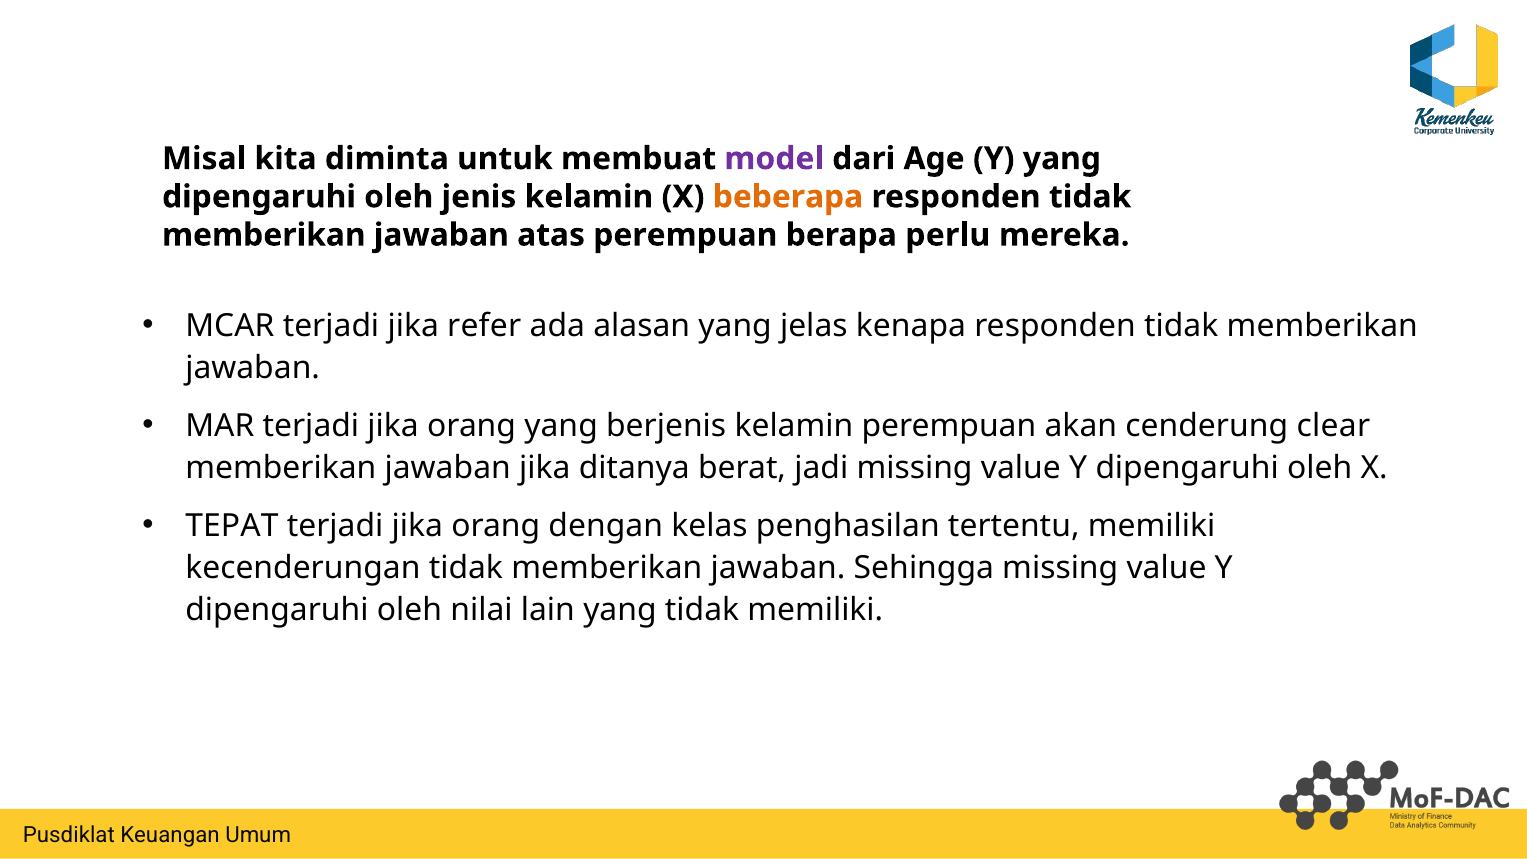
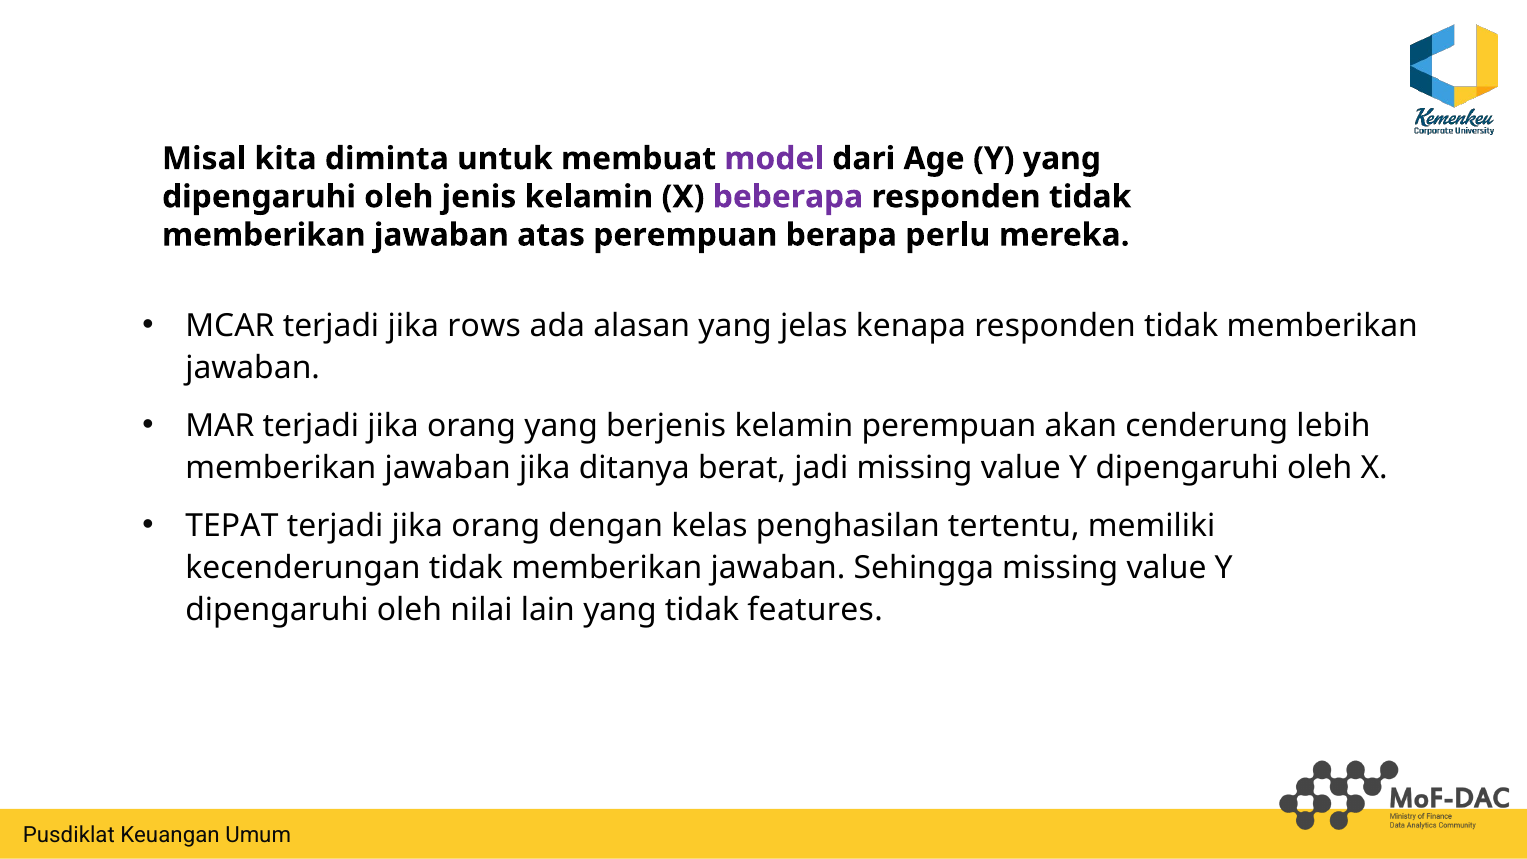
beberapa colour: orange -> purple (788, 197)
refer: refer -> rows (484, 326)
clear: clear -> lebih (1333, 425)
tidak memiliki: memiliki -> features (815, 610)
